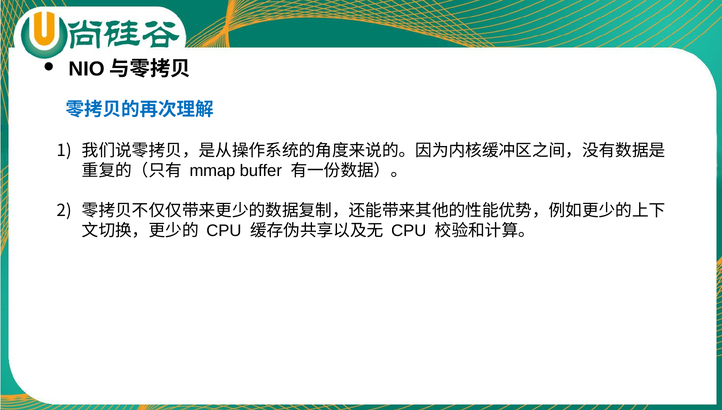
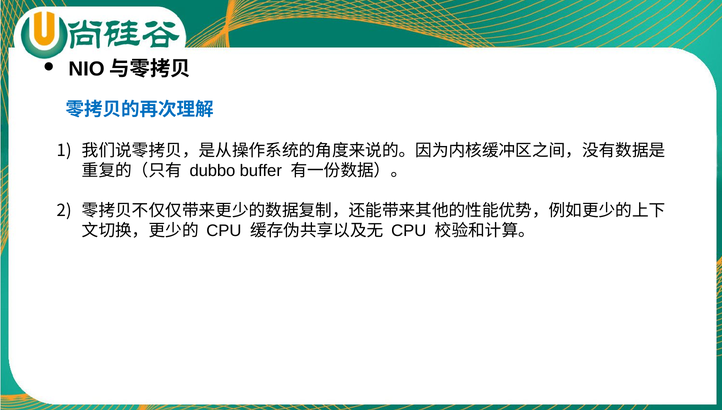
mmap: mmap -> dubbo (212, 171)
